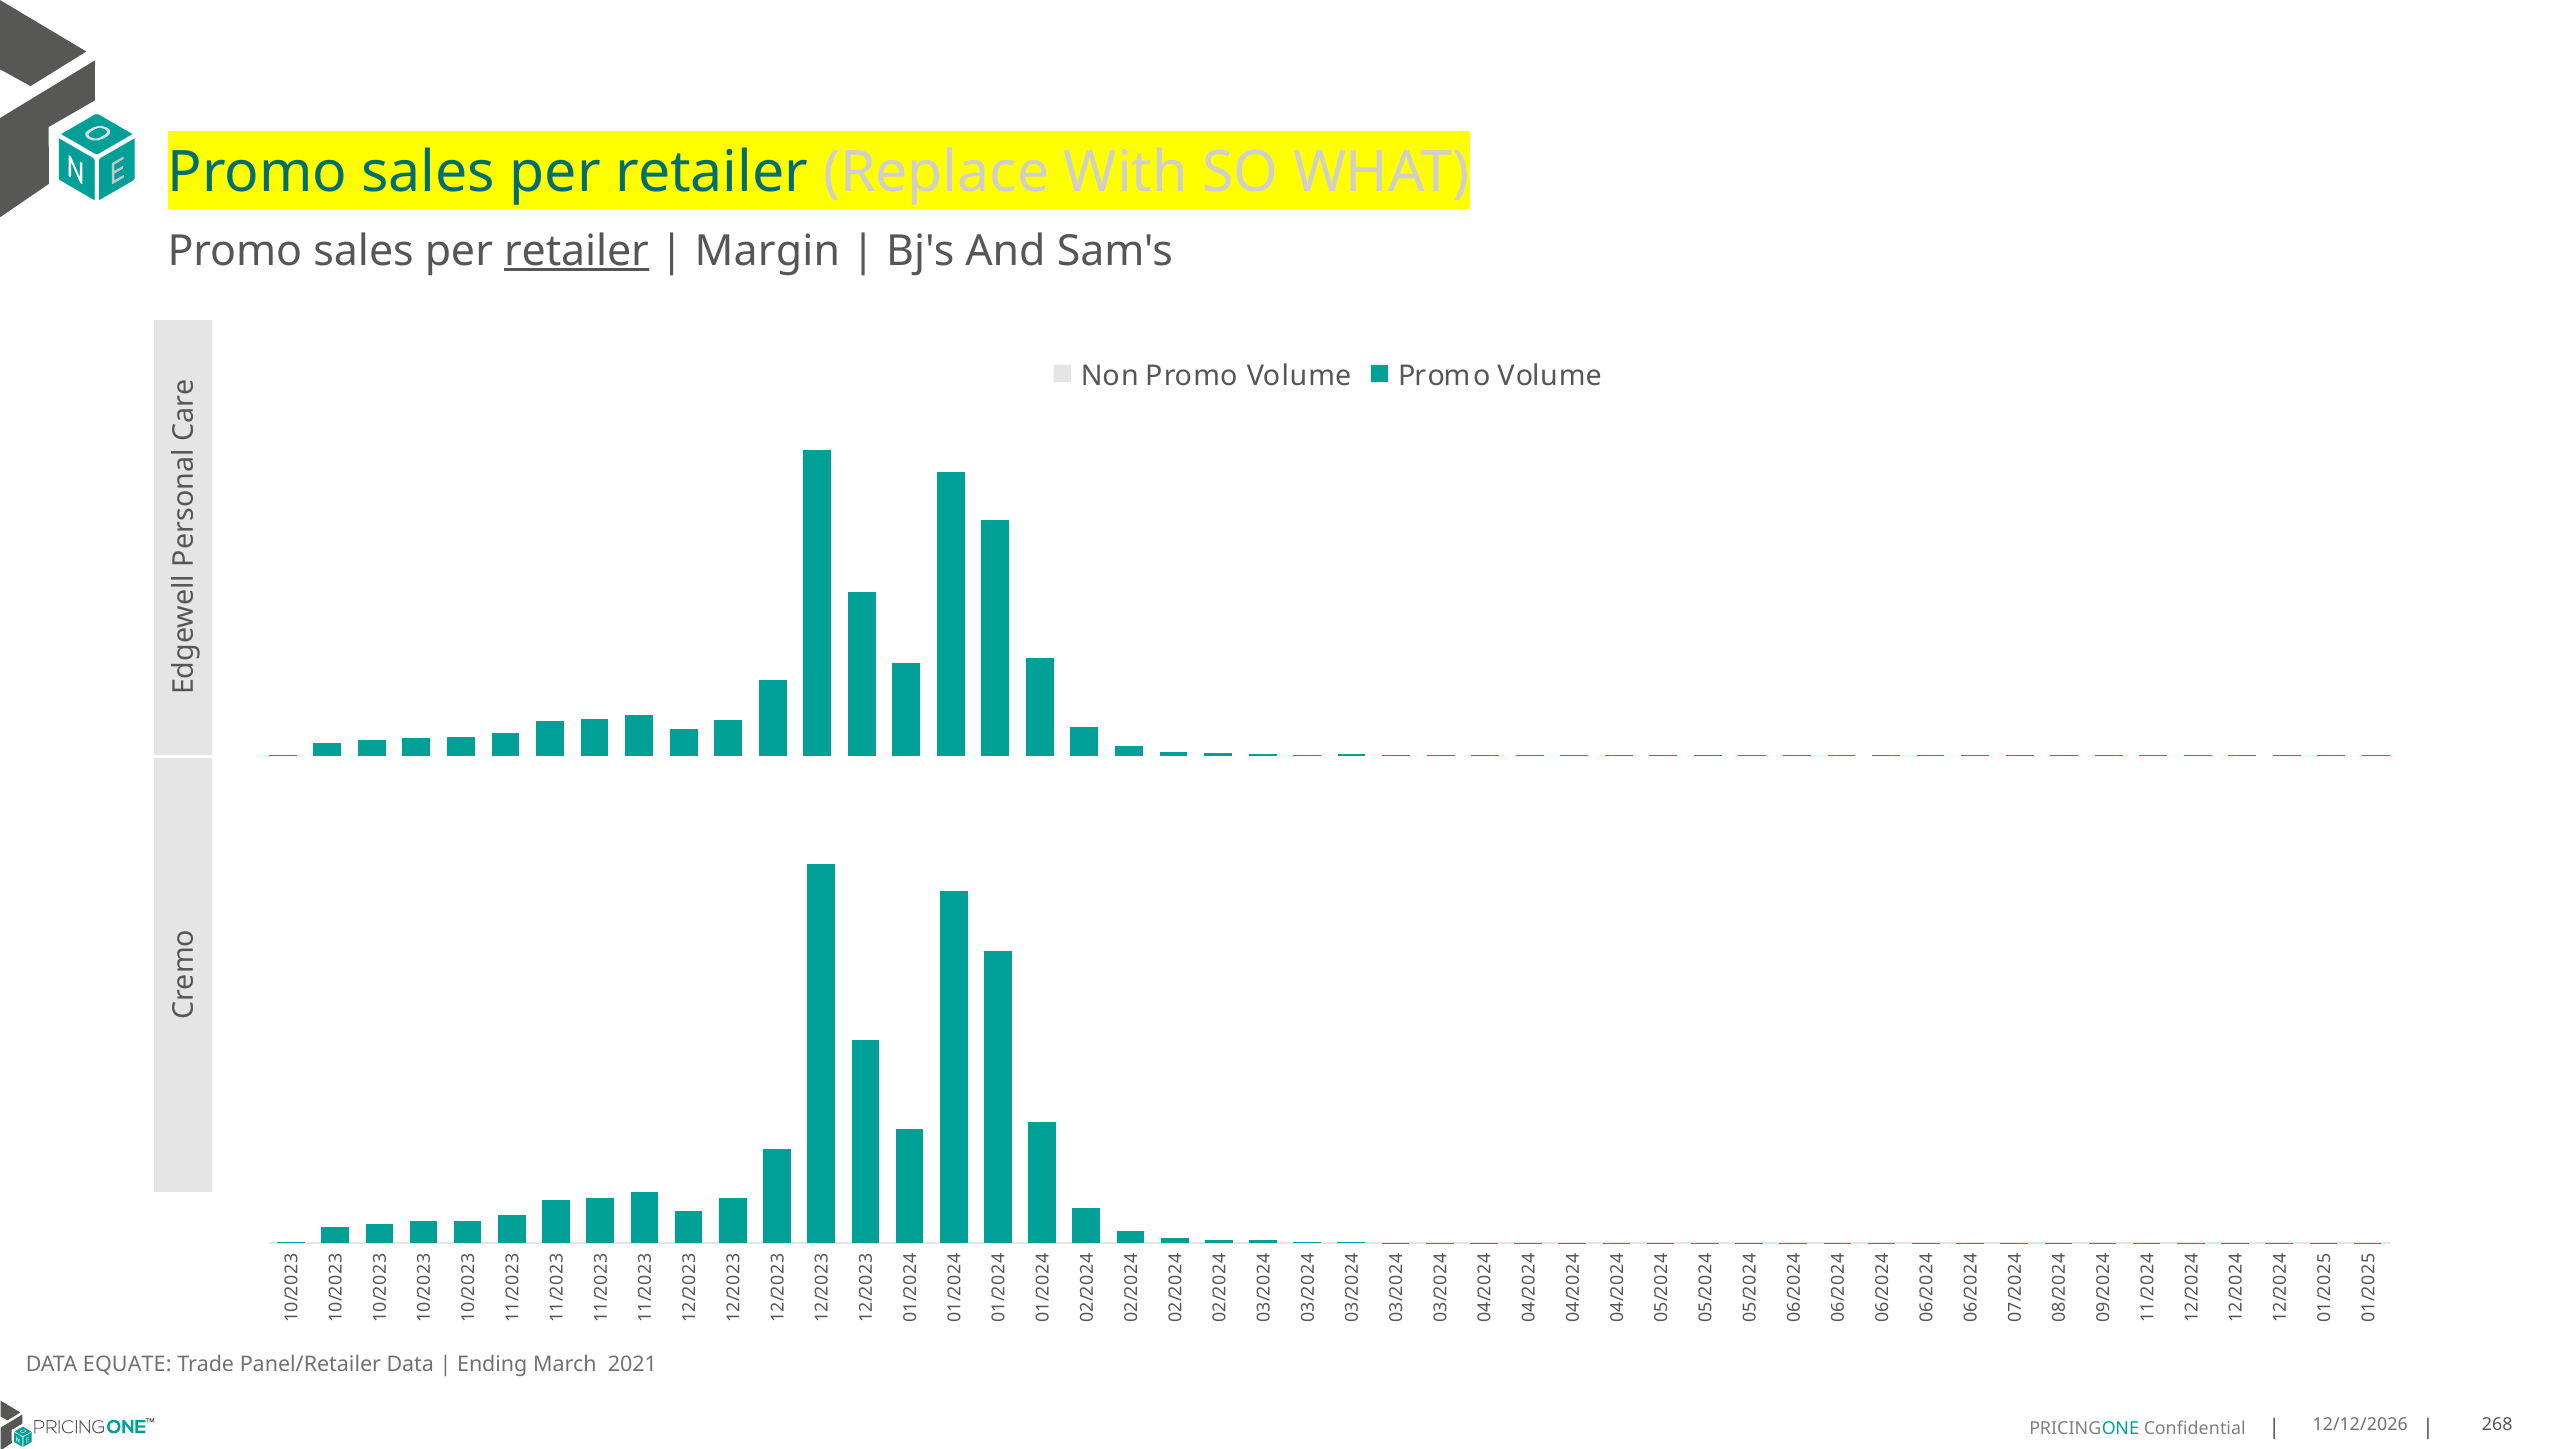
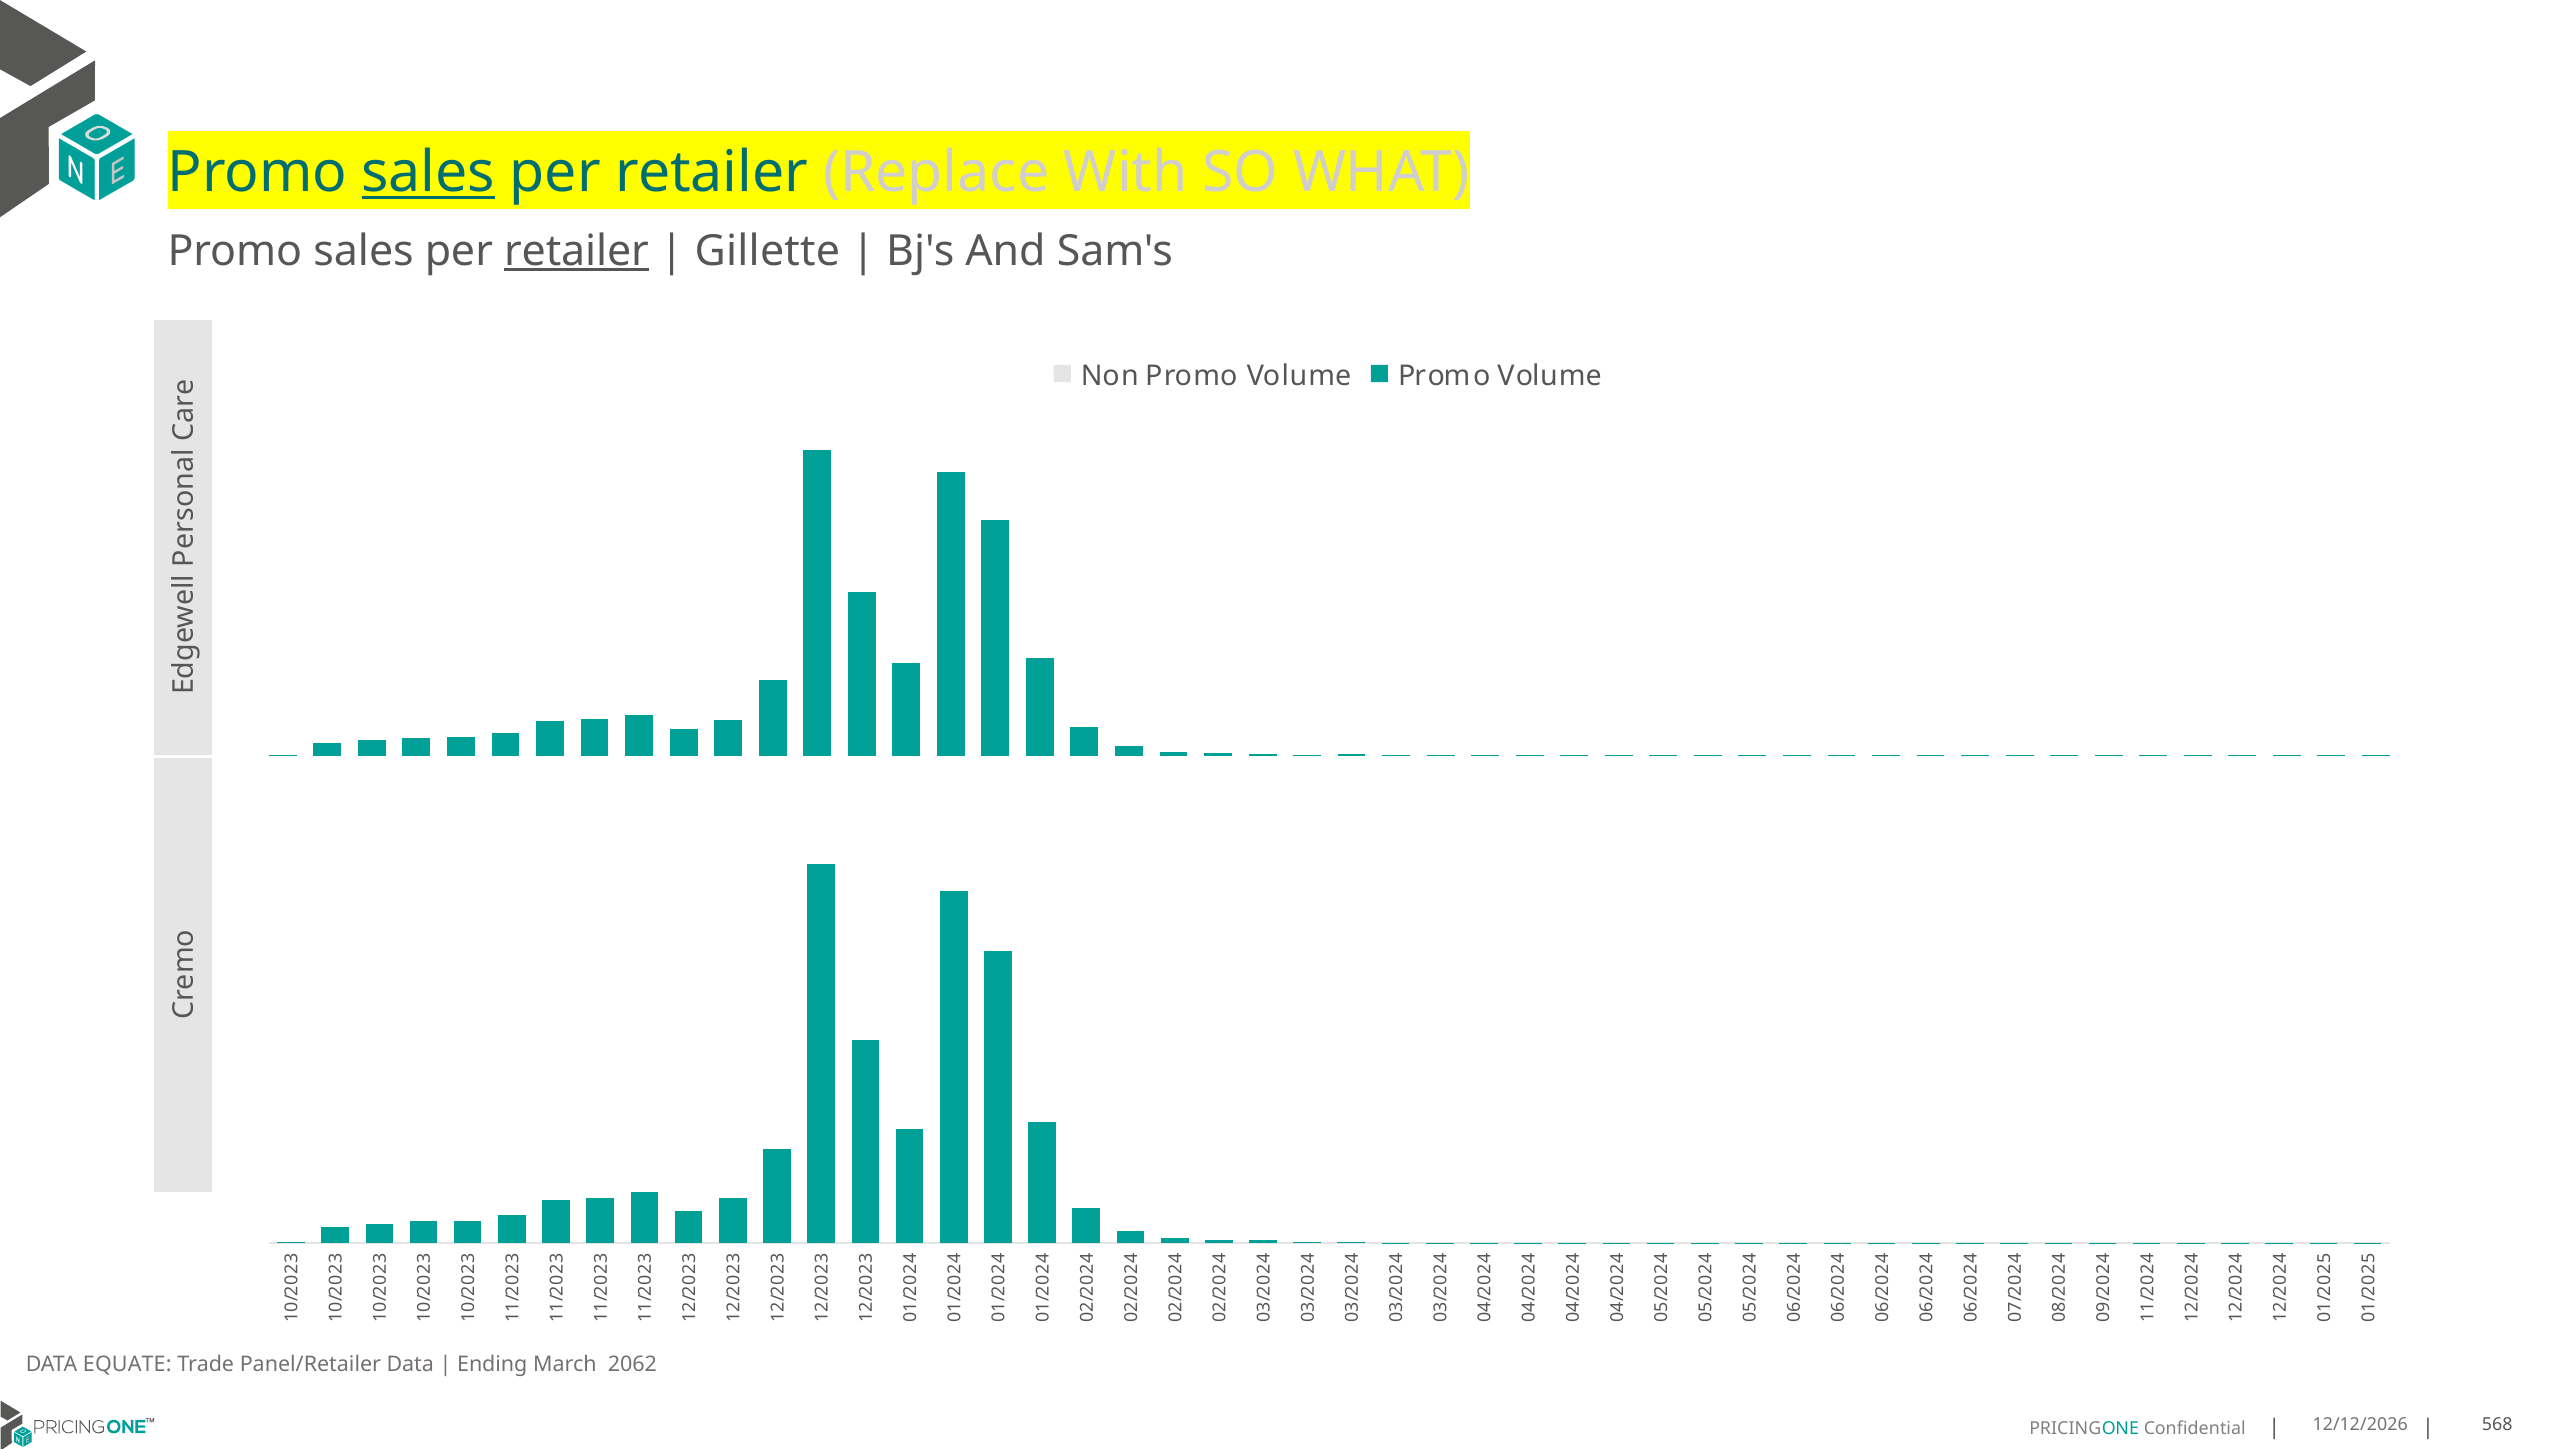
sales underline: none -> present (428, 173)
Margin: Margin -> Gillette (767, 251)
2021: 2021 -> 2062 (632, 1365)
268: 268 -> 568 (2497, 1425)
